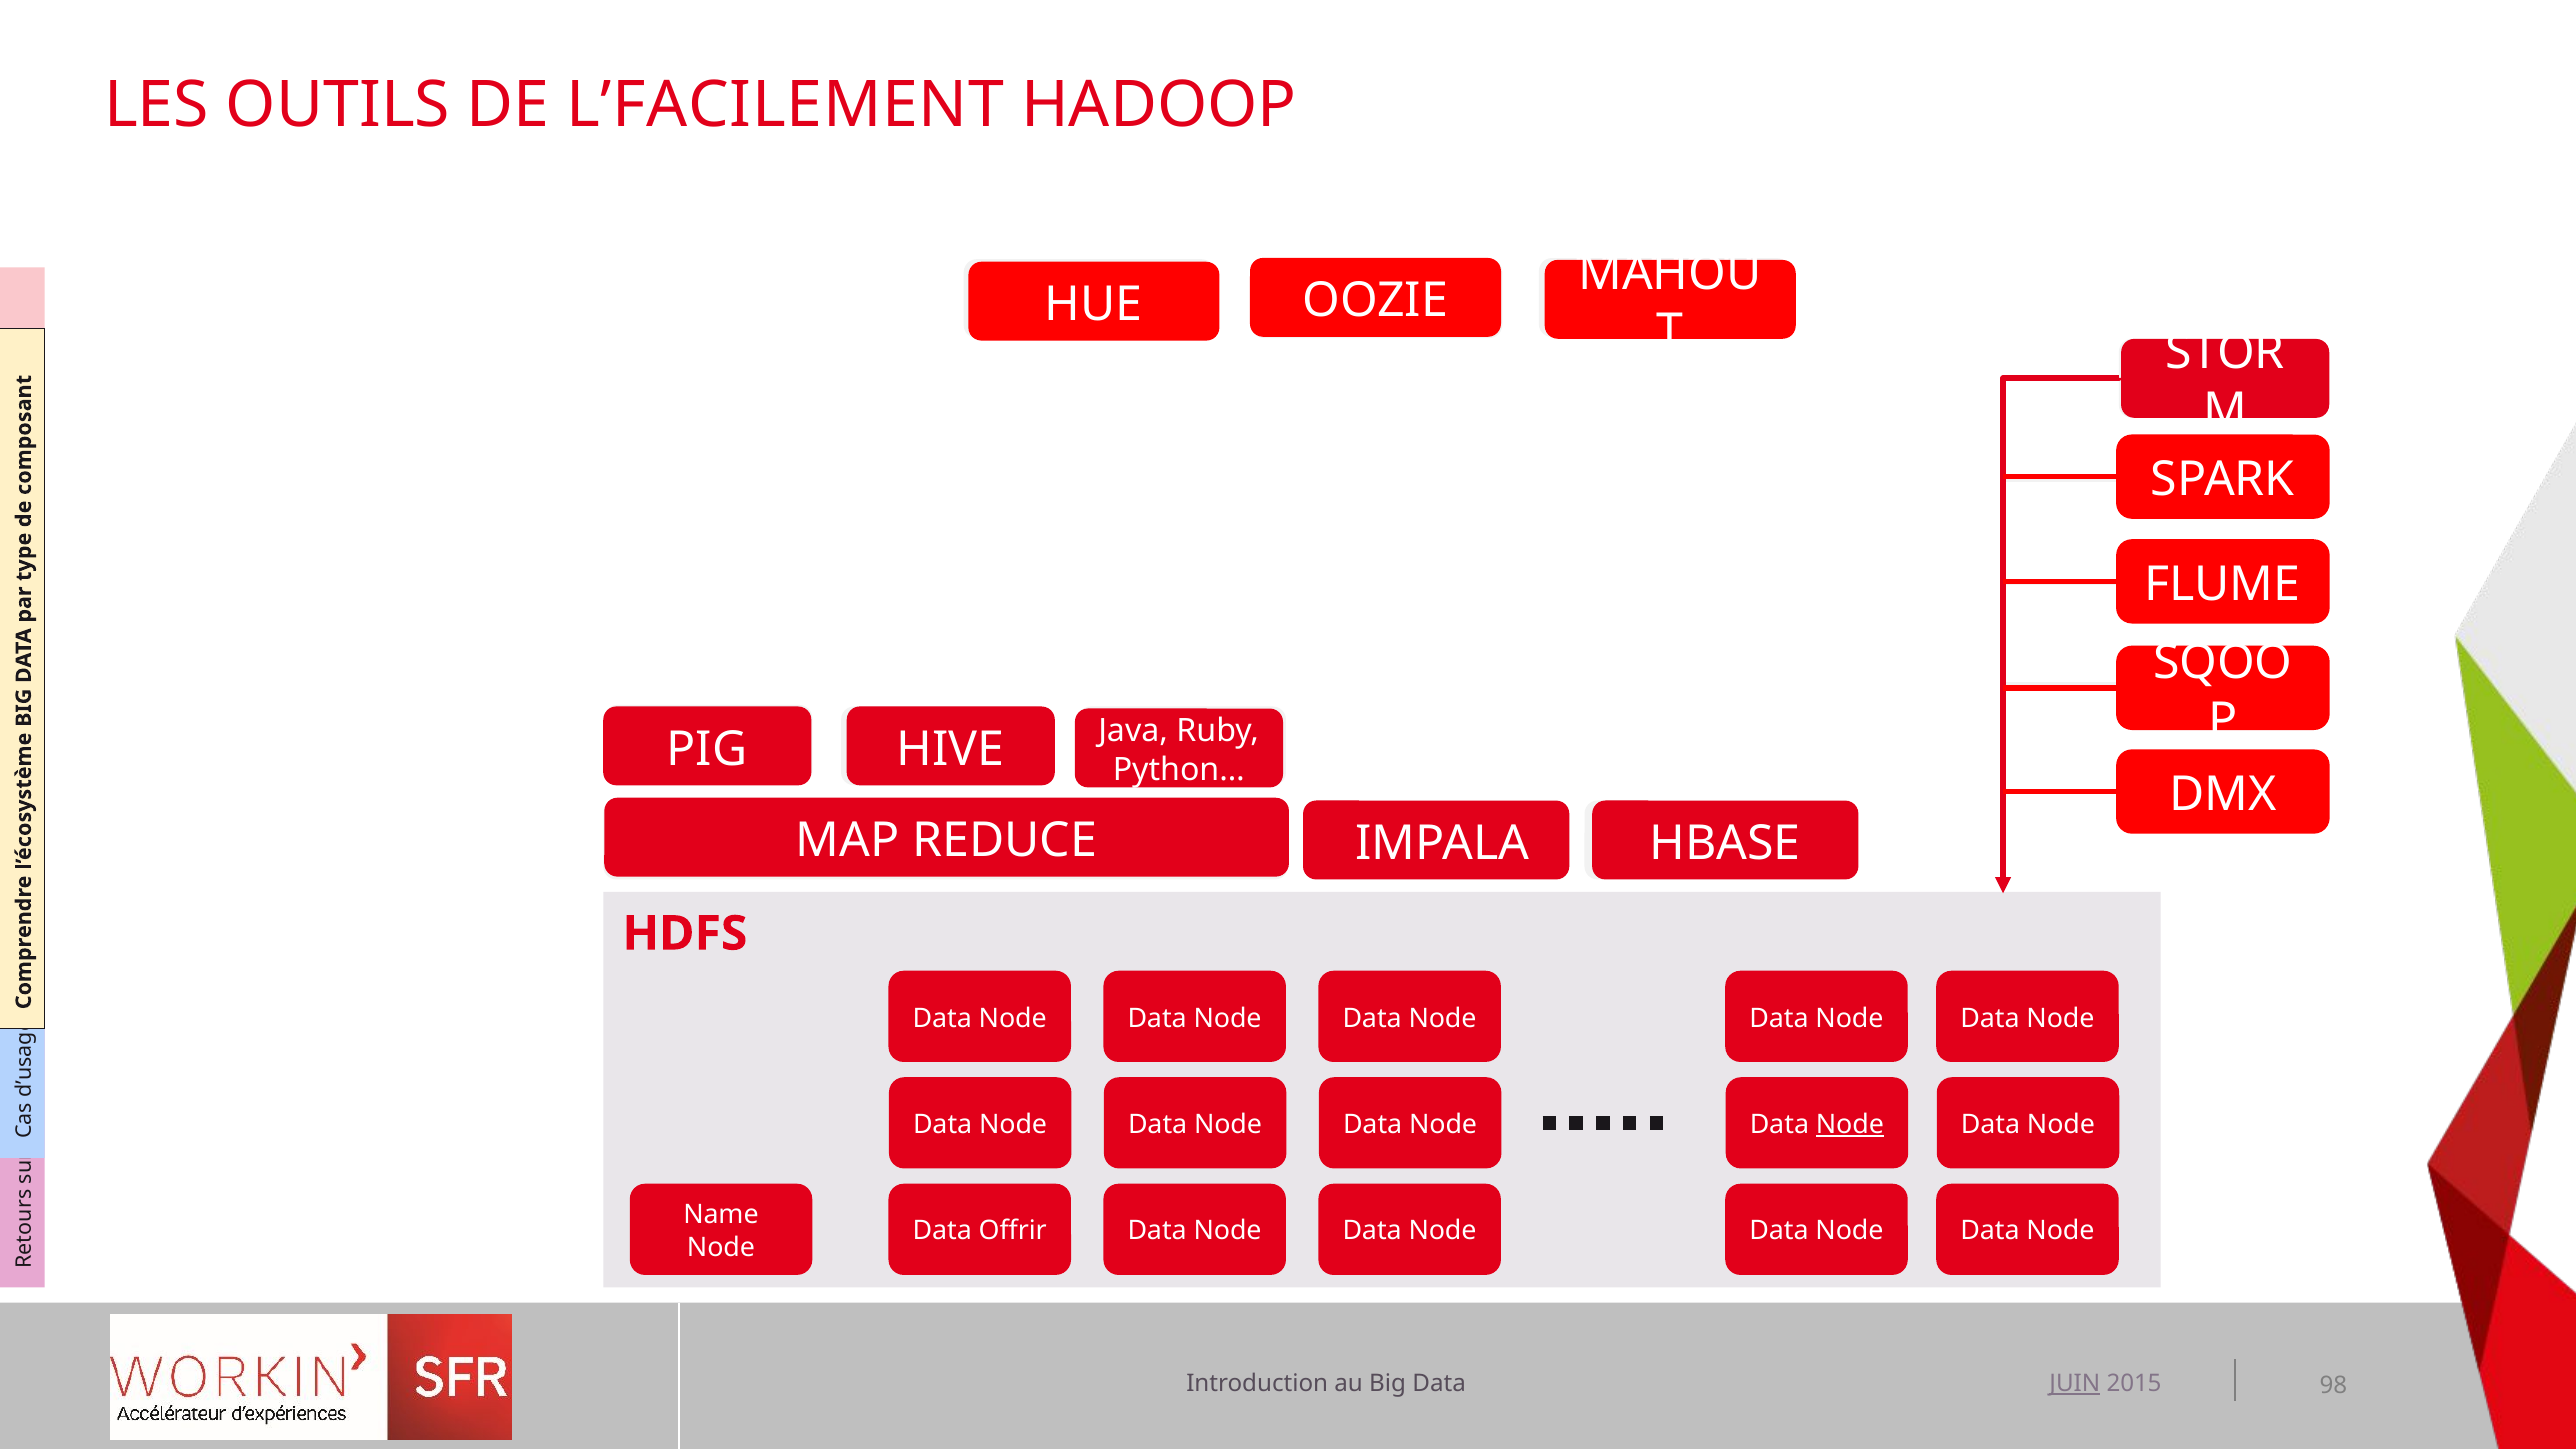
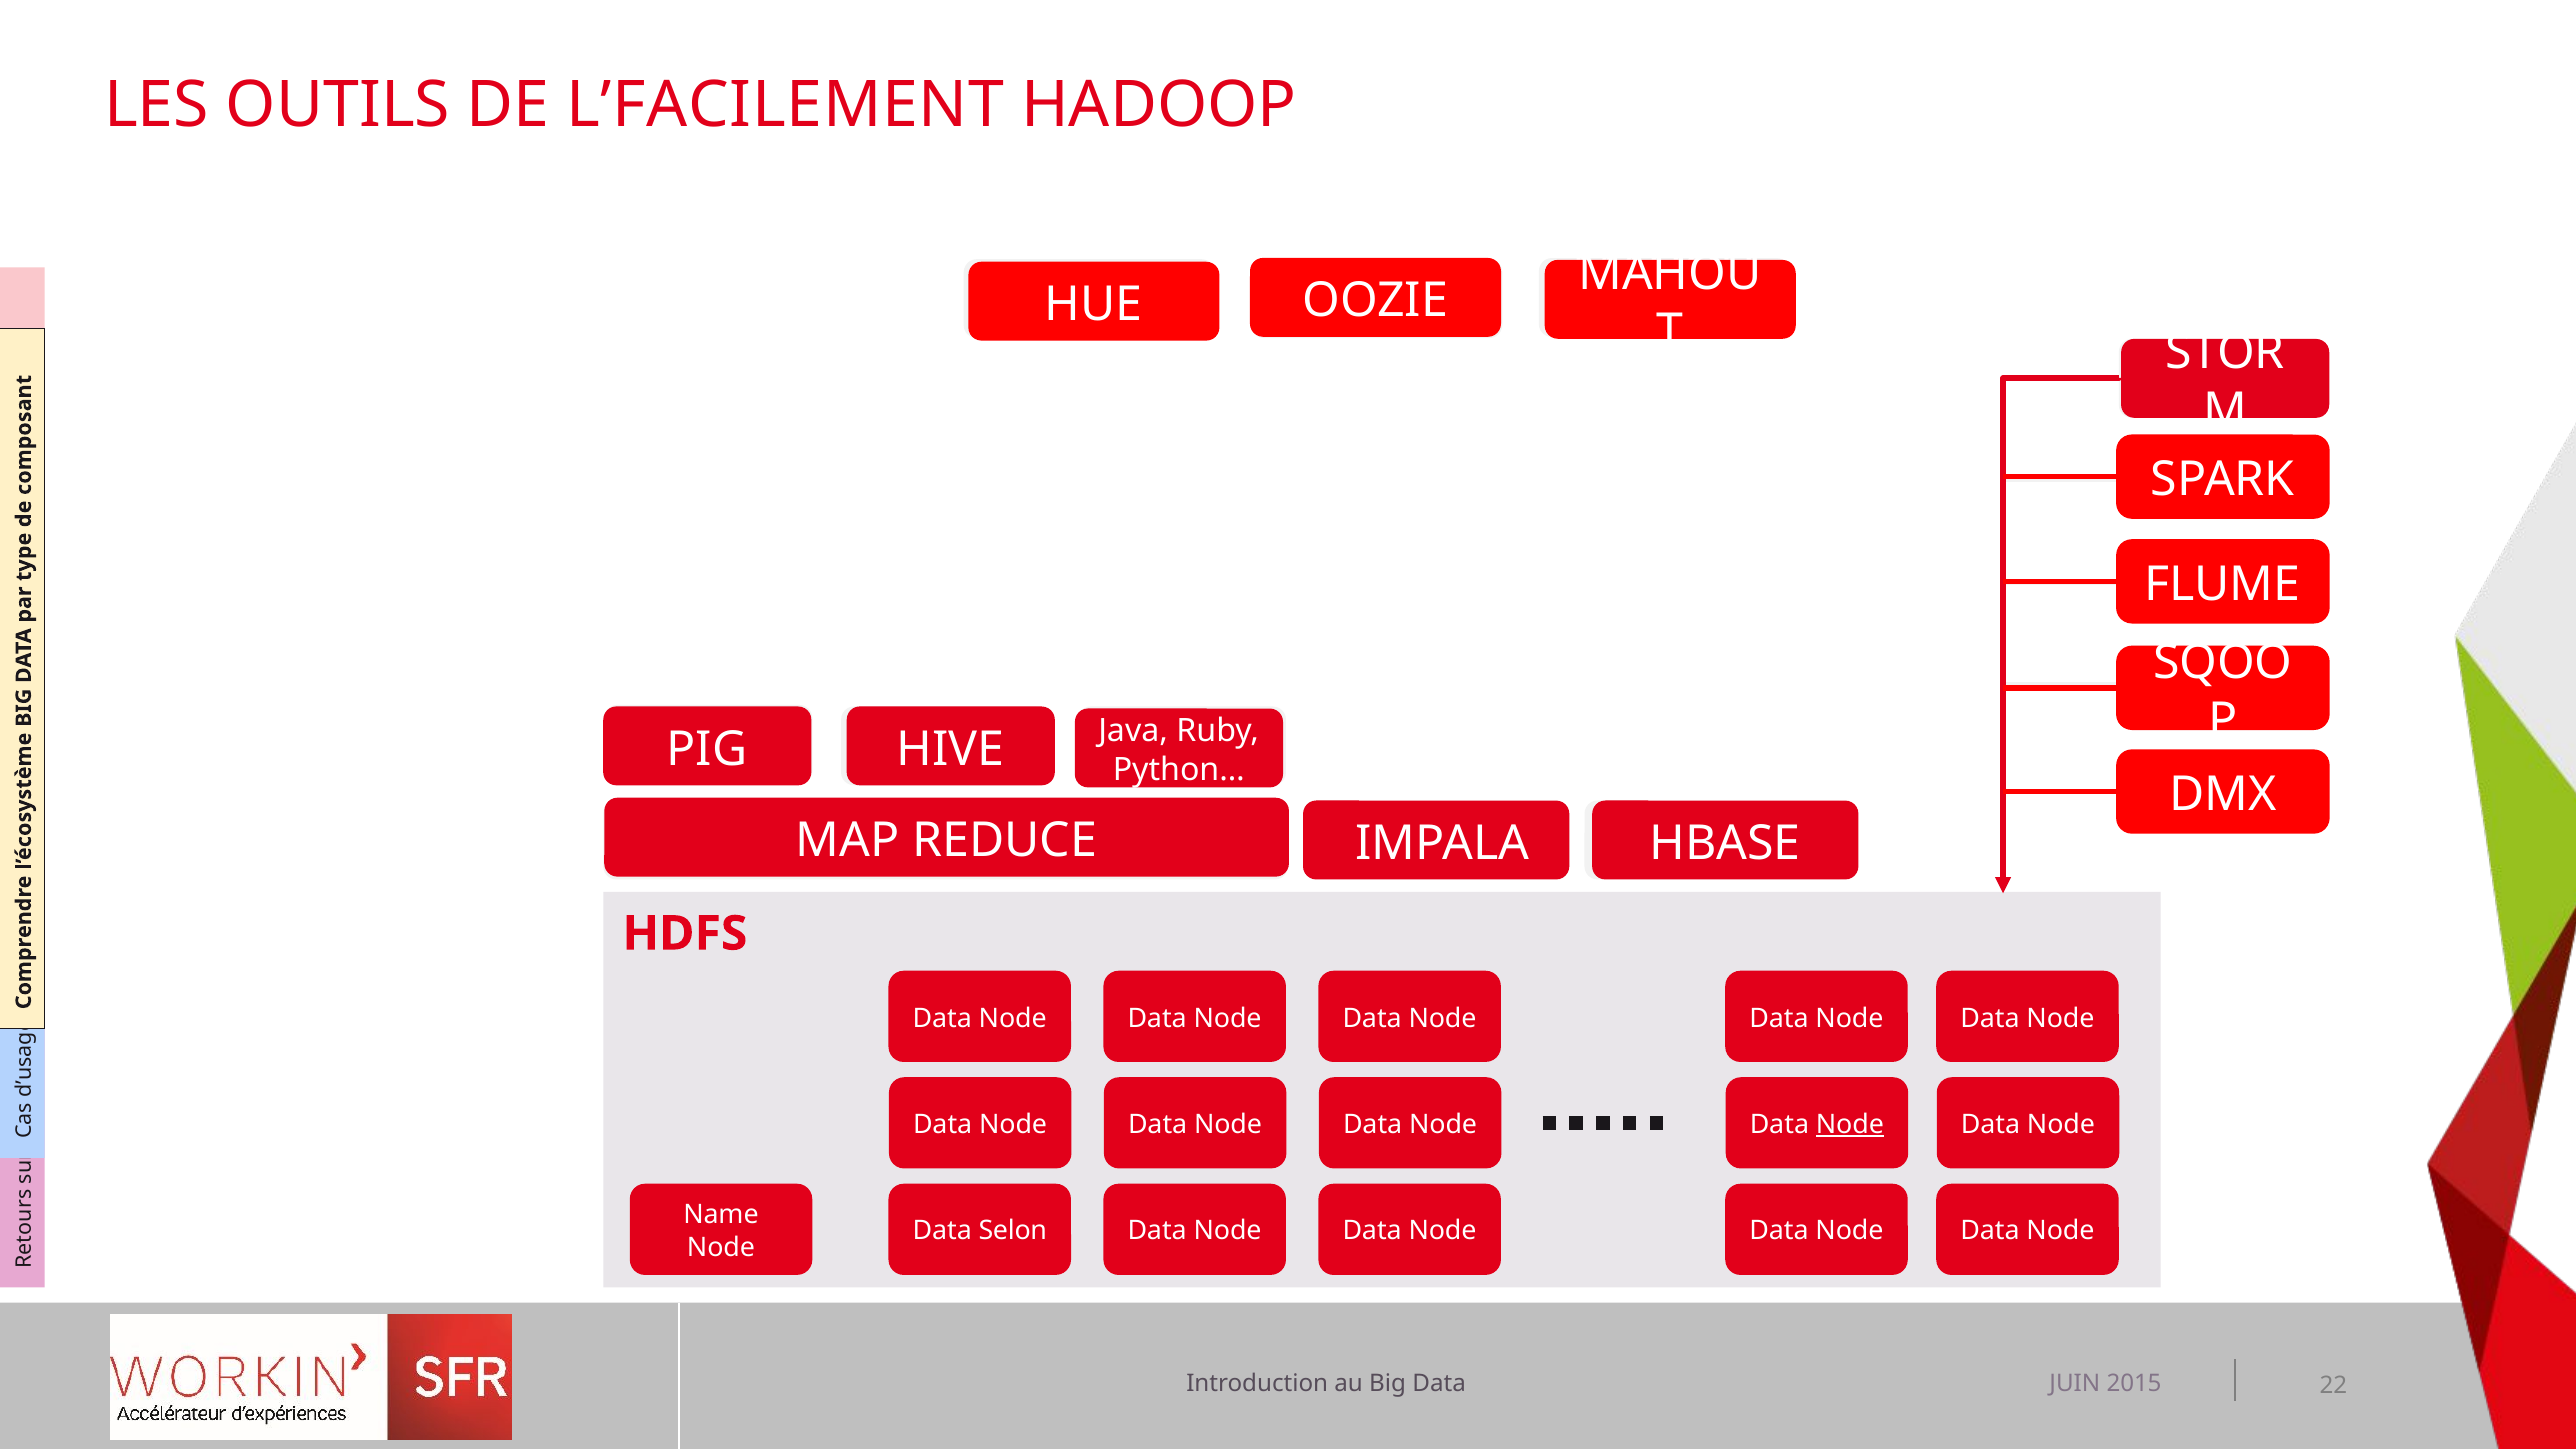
Offrir: Offrir -> Selon (1013, 1231)
JUIN underline: present -> none (2075, 1384)
98: 98 -> 22 (2334, 1385)
